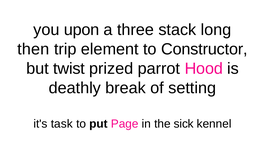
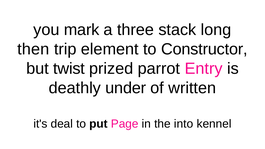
upon: upon -> mark (82, 30)
Hood: Hood -> Entry (204, 69)
break: break -> under (126, 88)
setting: setting -> written (192, 88)
task: task -> deal (62, 124)
sick: sick -> into (184, 124)
